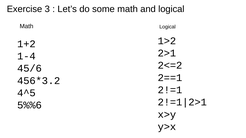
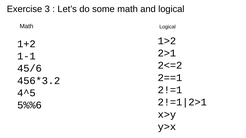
1-4: 1-4 -> 1-1 (26, 56)
